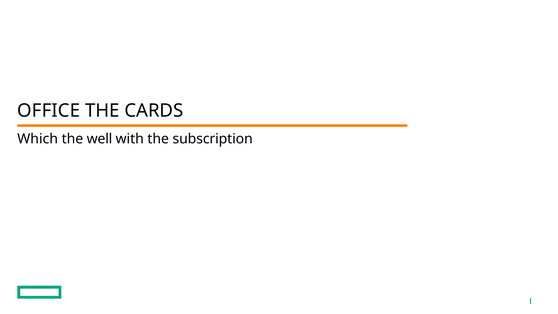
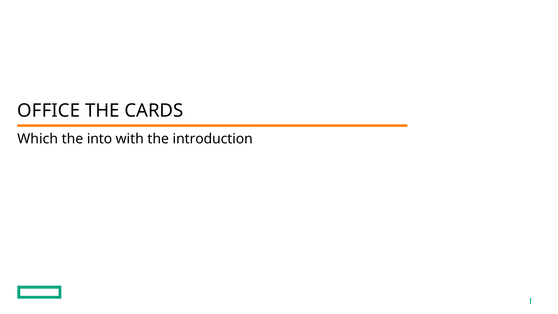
well: well -> into (100, 139)
subscription: subscription -> introduction (213, 139)
